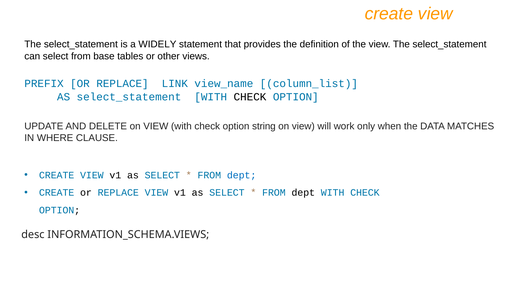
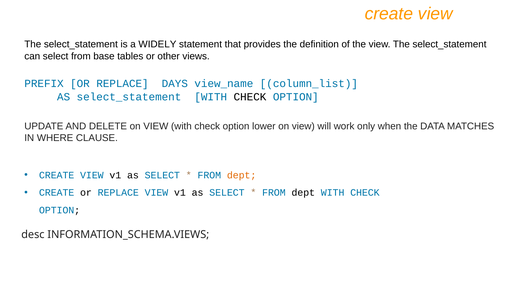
LINK: LINK -> DAYS (175, 84)
string: string -> lower (264, 126)
dept colour: blue -> orange (242, 175)
